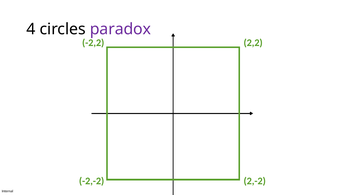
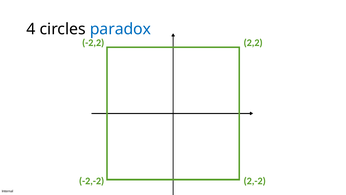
paradox colour: purple -> blue (120, 29)
